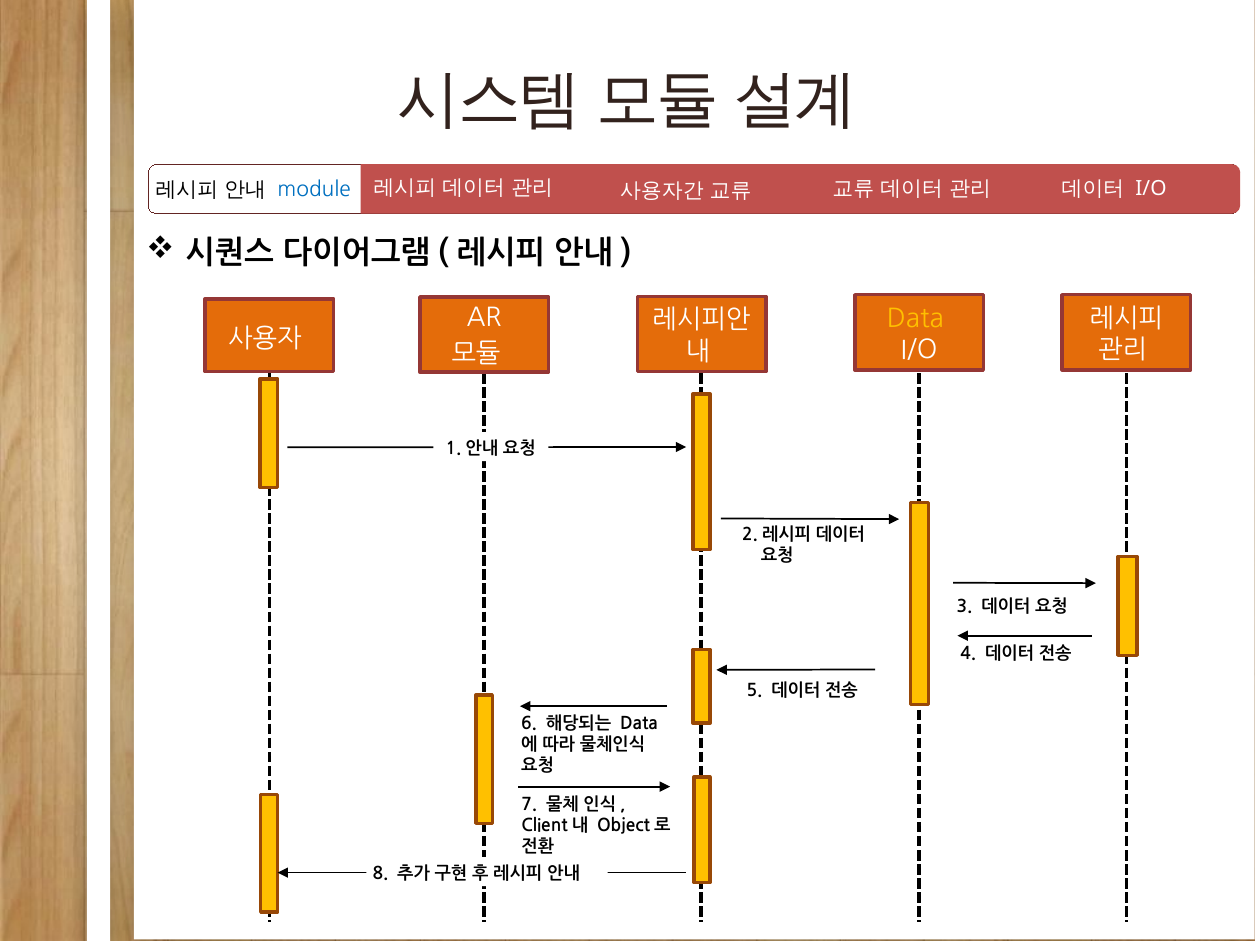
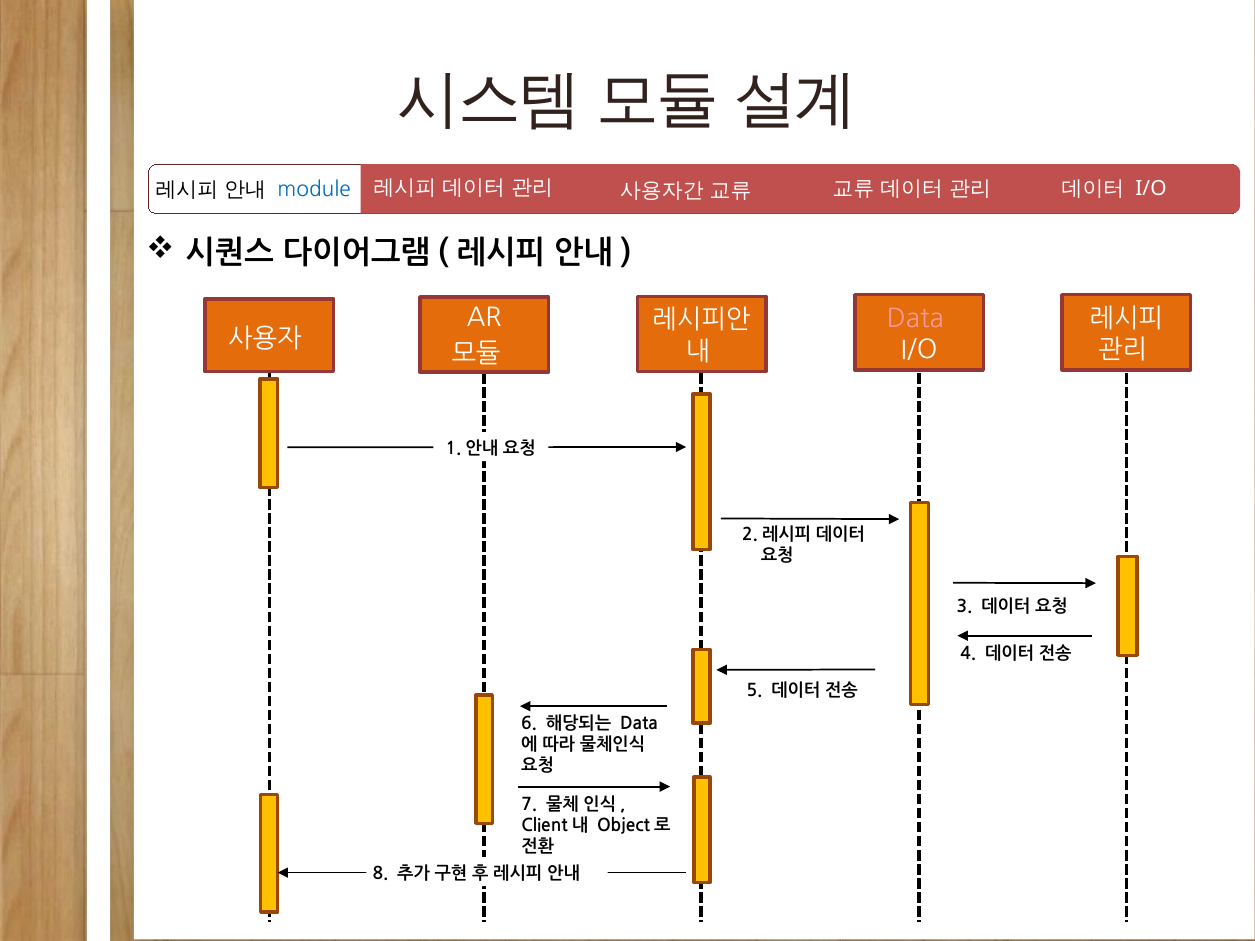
Data colour: yellow -> pink (915, 319)
